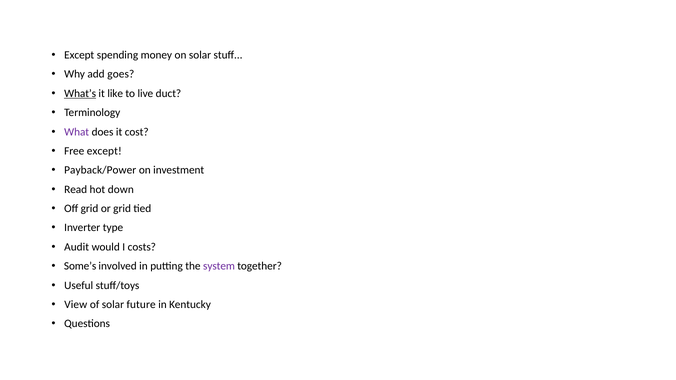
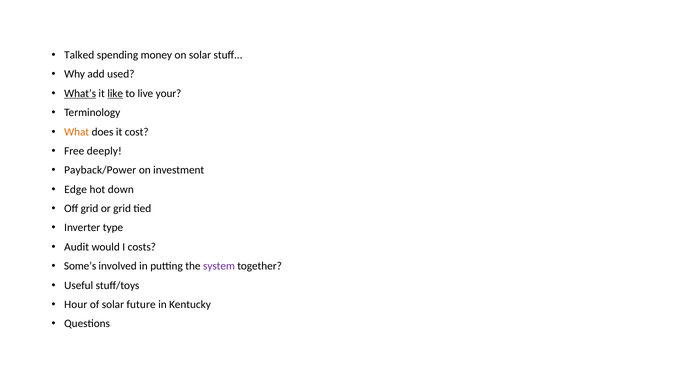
Except: Except -> Talked (79, 55)
goes: goes -> used (121, 74)
like underline: none -> present (115, 93)
duct: duct -> your (169, 93)
What colour: purple -> orange (77, 132)
Free except: except -> deeply (104, 151)
Read: Read -> Edge (76, 190)
View: View -> Hour (76, 305)
